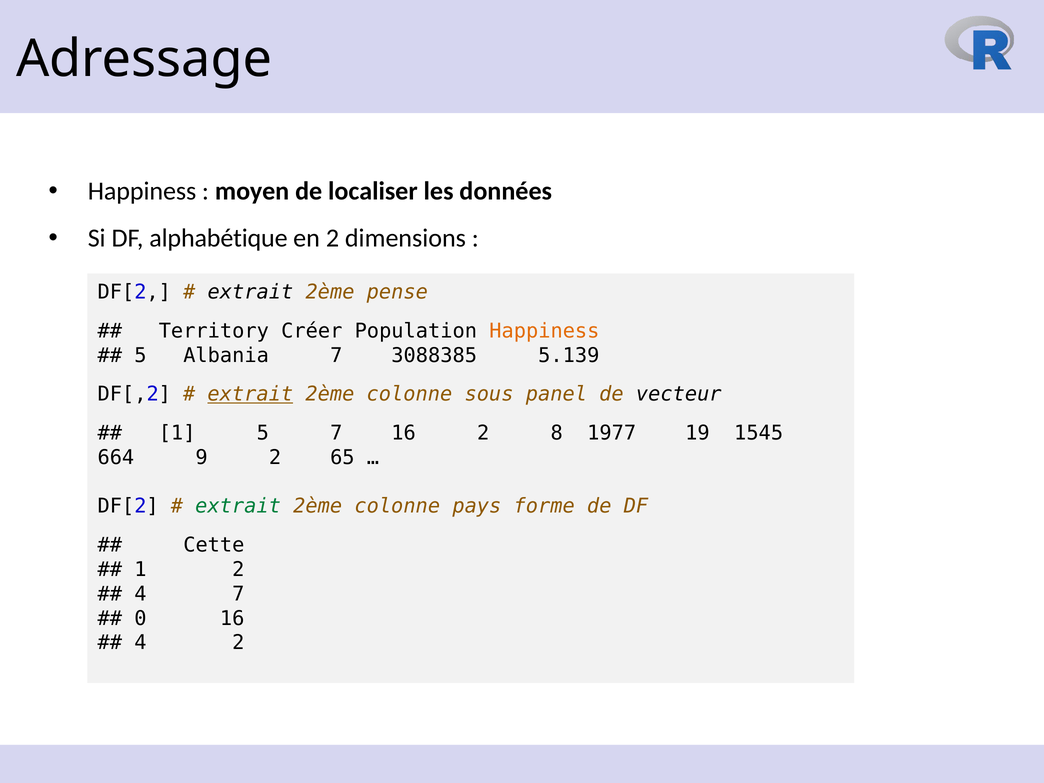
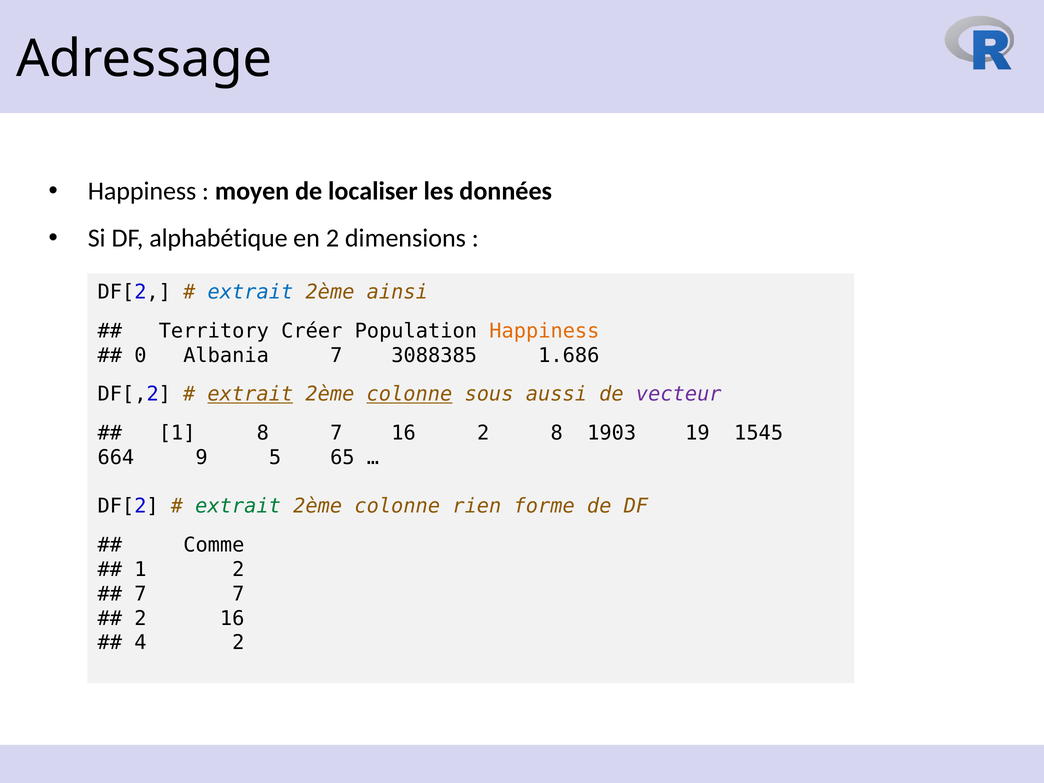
extrait colour: black -> blue (250, 292)
pense: pense -> ainsi (397, 292)
5: 5 -> 0 (140, 355)
5.139: 5.139 -> 1.686 (569, 355)
colonne underline: none -> present (409, 394)
panel: panel -> aussi (556, 394)
vecteur colour: black -> purple (679, 394)
1 5: 5 -> 8 (263, 433)
1977: 1977 -> 1903 (612, 433)
9 2: 2 -> 5 (275, 458)
pays: pays -> rien (477, 506)
Cette: Cette -> Comme (214, 545)
4: 4 -> 7 (140, 594)
0: 0 -> 2 (140, 618)
